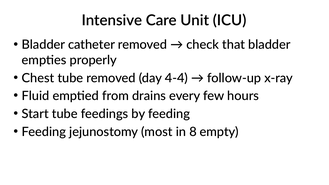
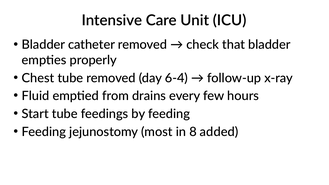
4-4: 4-4 -> 6-4 (176, 78)
empty: empty -> added (219, 132)
